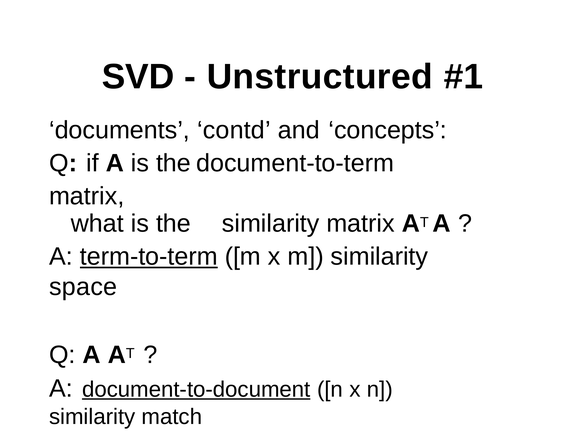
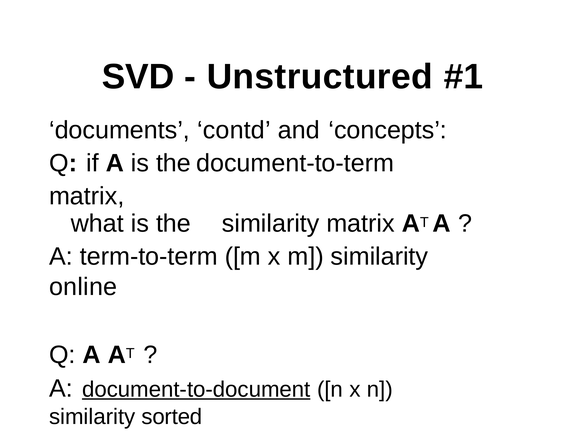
term-to-term underline: present -> none (149, 257)
space: space -> online (83, 287)
match: match -> sorted (172, 416)
